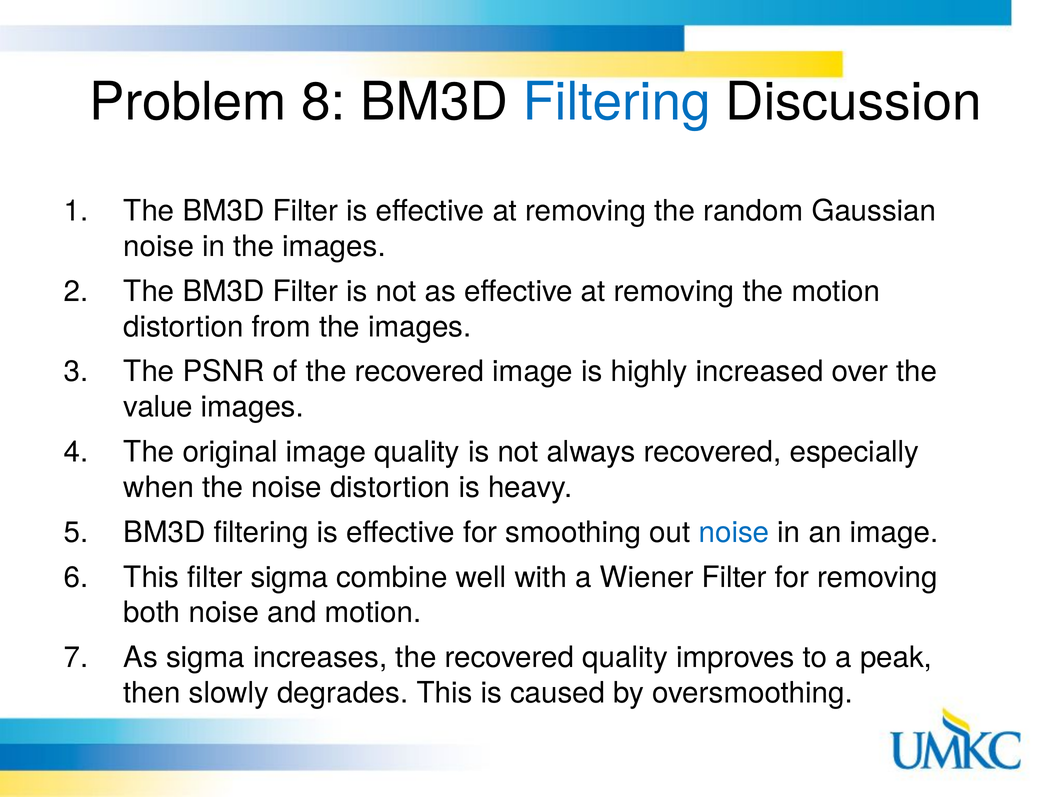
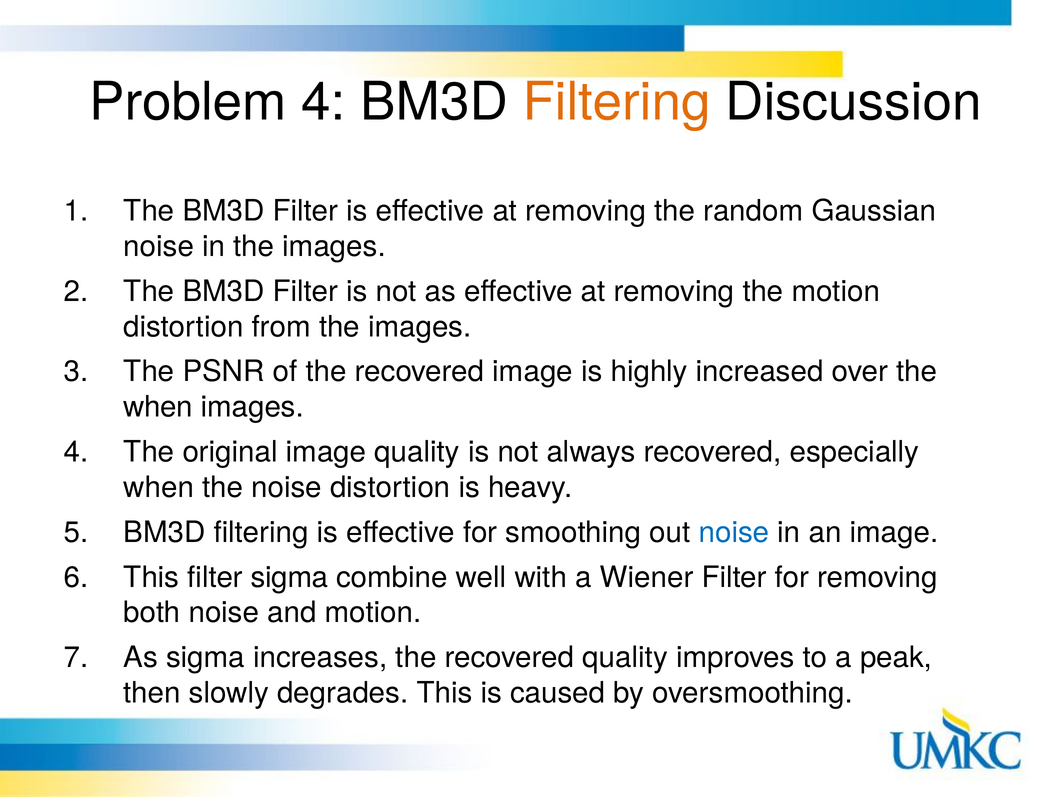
Problem 8: 8 -> 4 (324, 102)
Filtering colour: blue -> orange (617, 102)
value: value -> when (158, 407)
